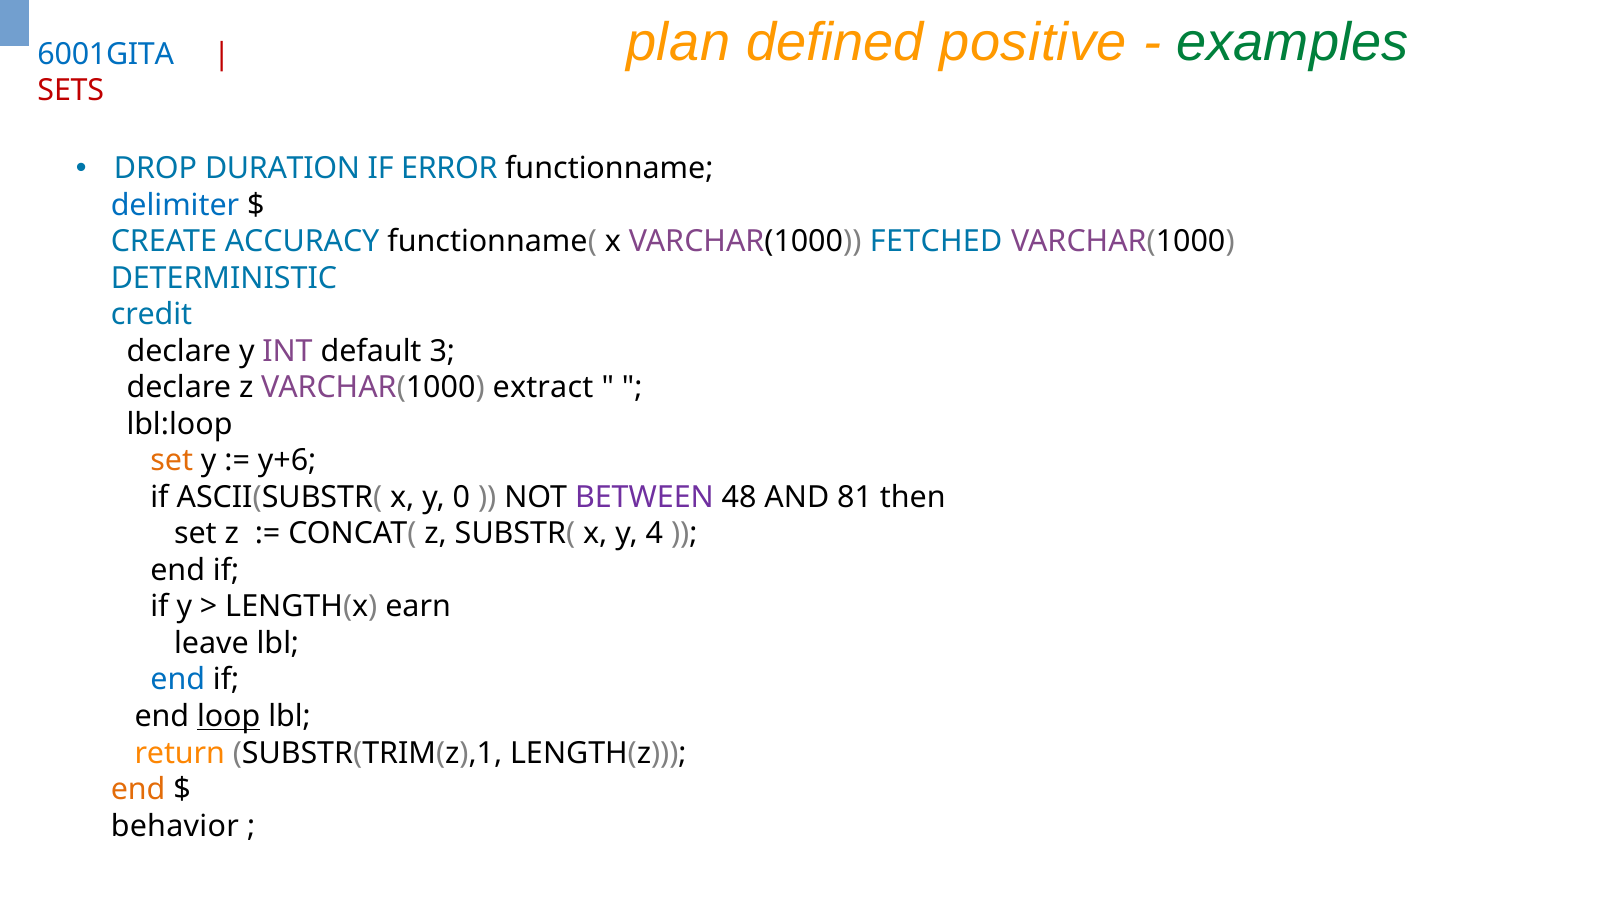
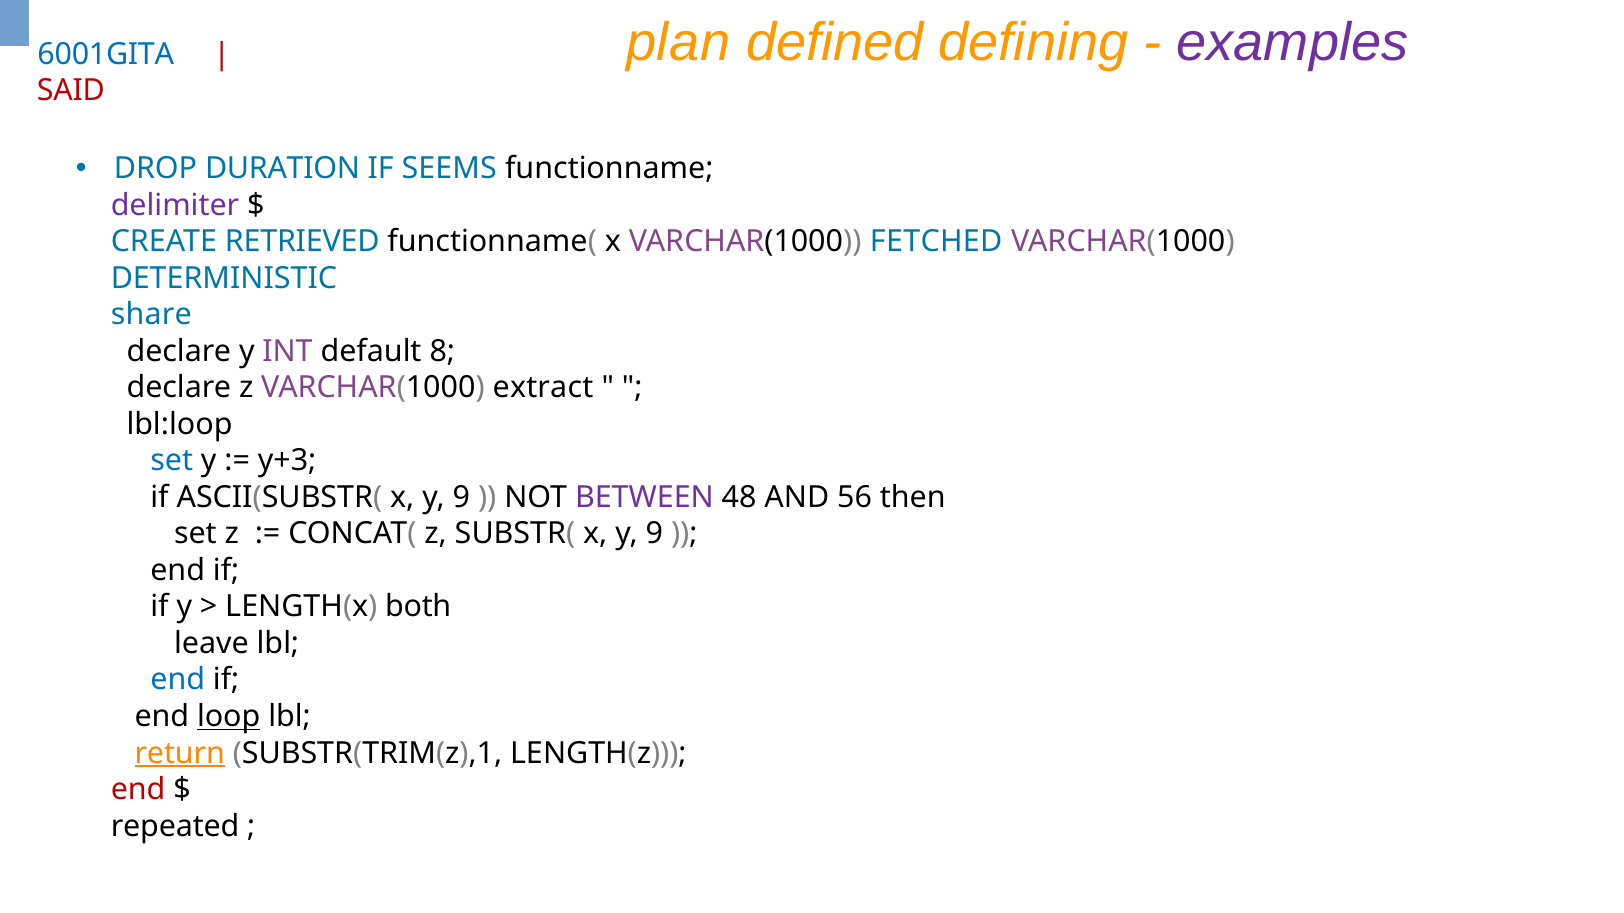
positive: positive -> defining (1034, 42)
examples colour: green -> purple (1293, 42)
SETS: SETS -> SAID (71, 91)
ERROR: ERROR -> SEEMS (449, 169)
delimiter colour: blue -> purple (175, 205)
ACCURACY: ACCURACY -> RETRIEVED (302, 242)
credit: credit -> share (151, 315)
3: 3 -> 8 (442, 351)
set colour: orange -> blue (172, 461)
y+6: y+6 -> y+3 (287, 461)
ASCII(SUBSTR( x y 0: 0 -> 9 (461, 498)
81: 81 -> 56 (855, 498)
SUBSTR( x y 4: 4 -> 9 (654, 534)
earn: earn -> both (418, 607)
return underline: none -> present (180, 753)
end colour: orange -> red (138, 790)
behavior: behavior -> repeated (175, 826)
